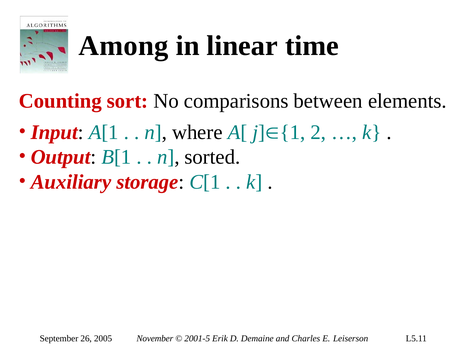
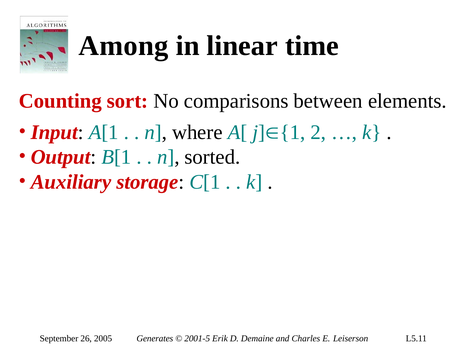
November: November -> Generates (155, 339)
